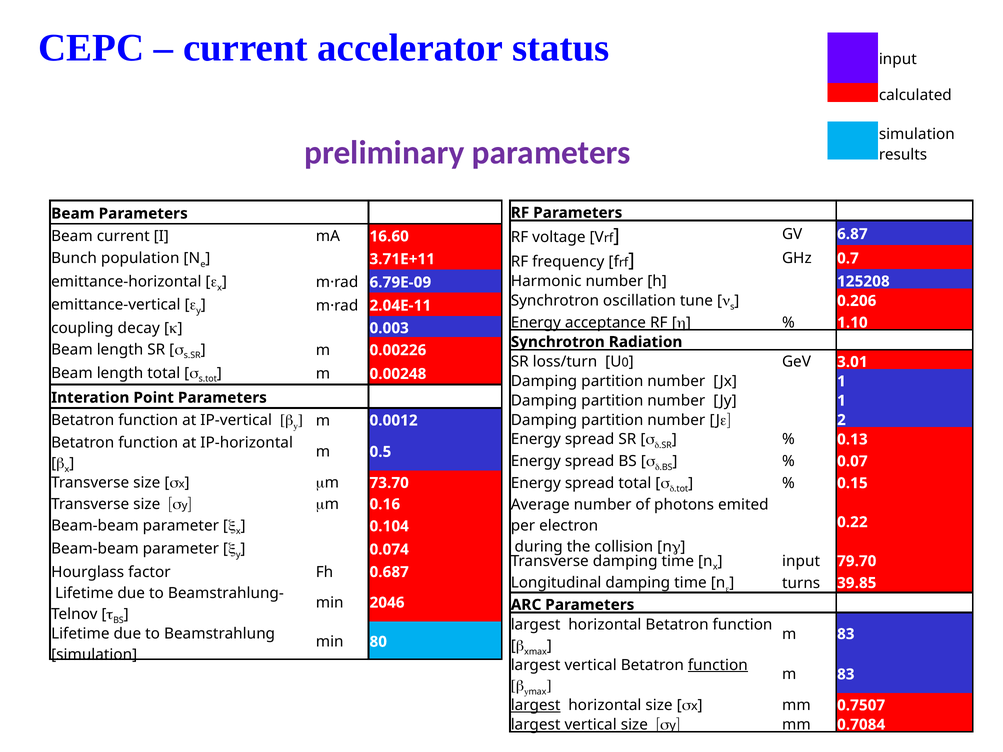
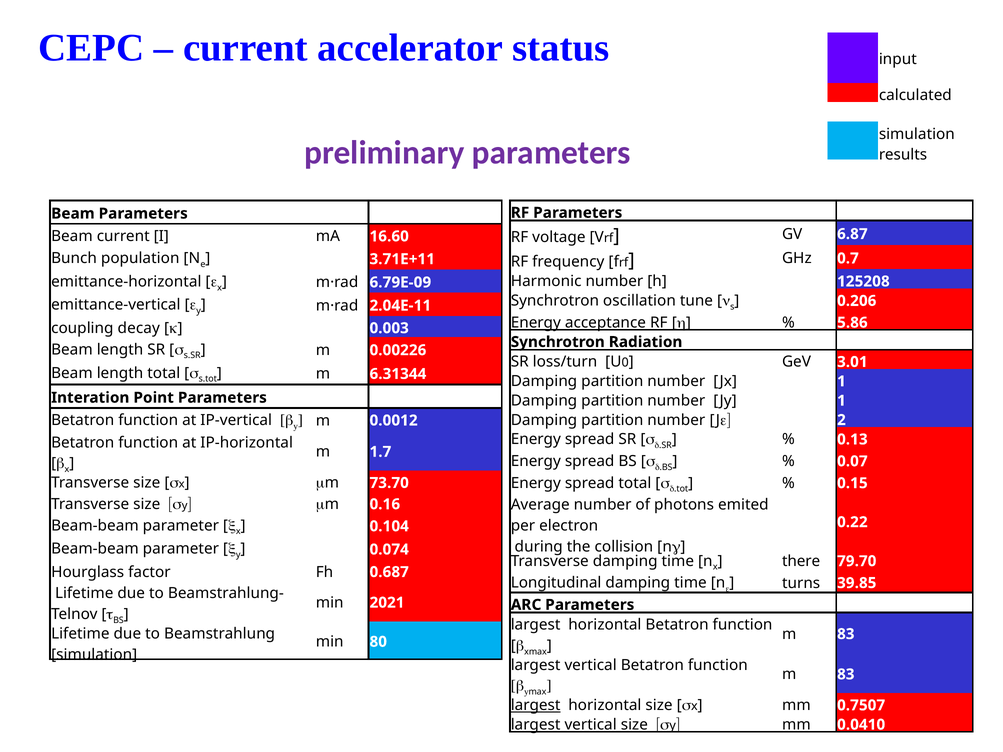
1.10: 1.10 -> 5.86 (852, 323)
0.00248: 0.00248 -> 6.31344 (398, 374)
0.5: 0.5 -> 1.7 (380, 452)
input: input -> there (801, 561)
2046: 2046 -> 2021 (387, 603)
function underline: present -> none (718, 665)
0.7084: 0.7084 -> 0.0410 (861, 725)
